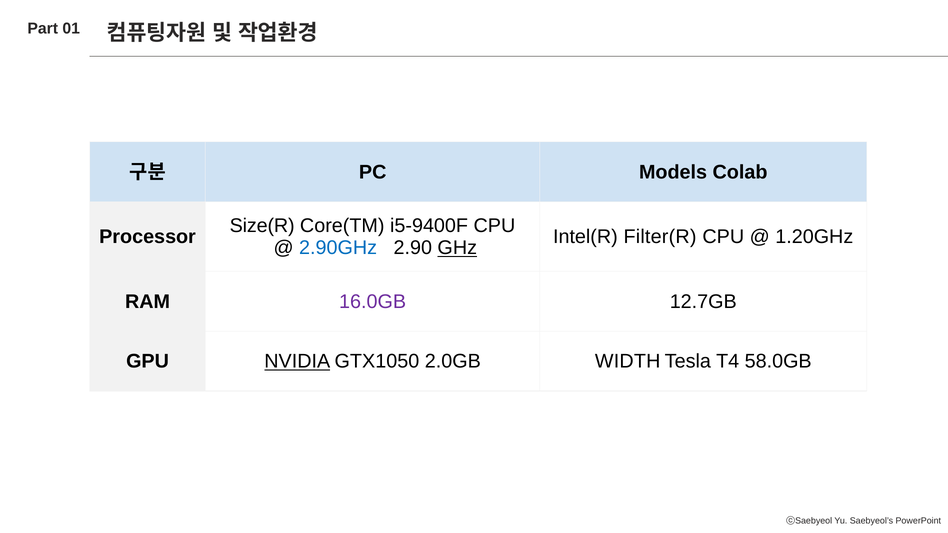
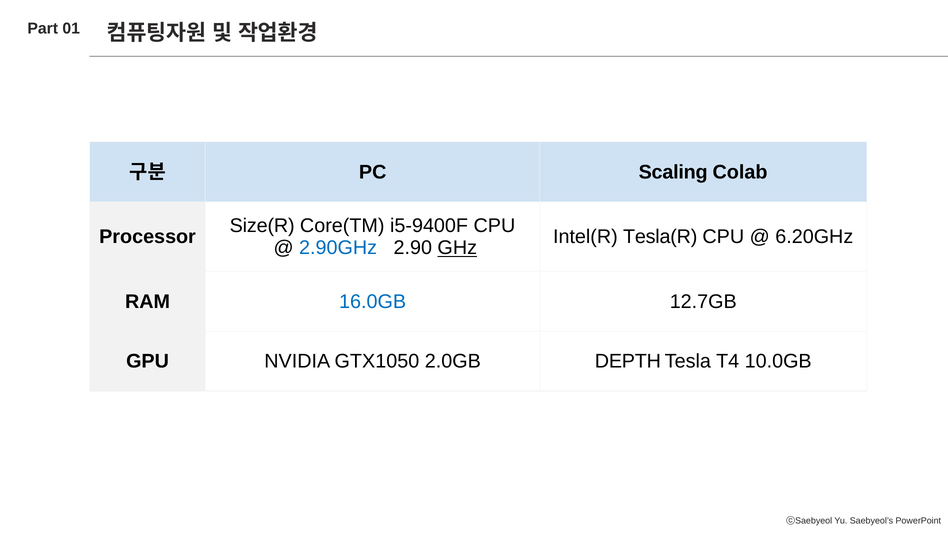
Models: Models -> Scaling (673, 172)
Filter(R: Filter(R -> Tesla(R (660, 237)
1.20GHz: 1.20GHz -> 6.20GHz (814, 237)
16.0GB colour: purple -> blue (373, 302)
NVIDIA underline: present -> none (297, 362)
WIDTH: WIDTH -> DEPTH (628, 362)
58.0GB: 58.0GB -> 10.0GB (778, 362)
